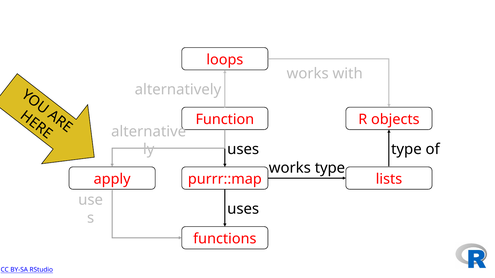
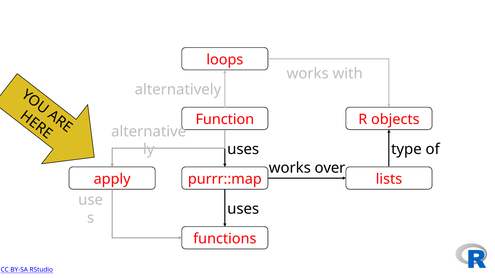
works type: type -> over (330, 168)
